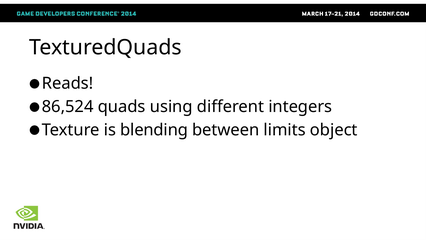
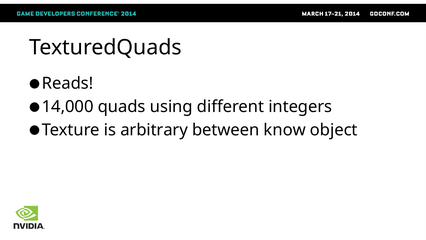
86,524: 86,524 -> 14,000 (68, 107)
blending: blending -> arbitrary (154, 130)
limits: limits -> know (285, 130)
